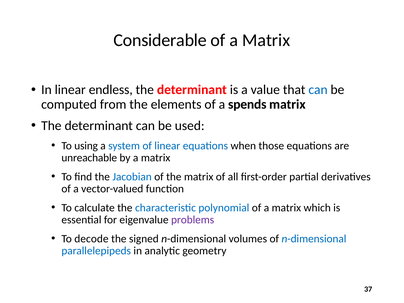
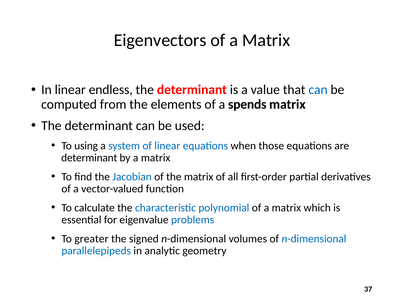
Considerable: Considerable -> Eigenvectors (160, 40)
unreachable: unreachable -> determinant (89, 158)
problems colour: purple -> blue (193, 220)
decode: decode -> greater (91, 239)
